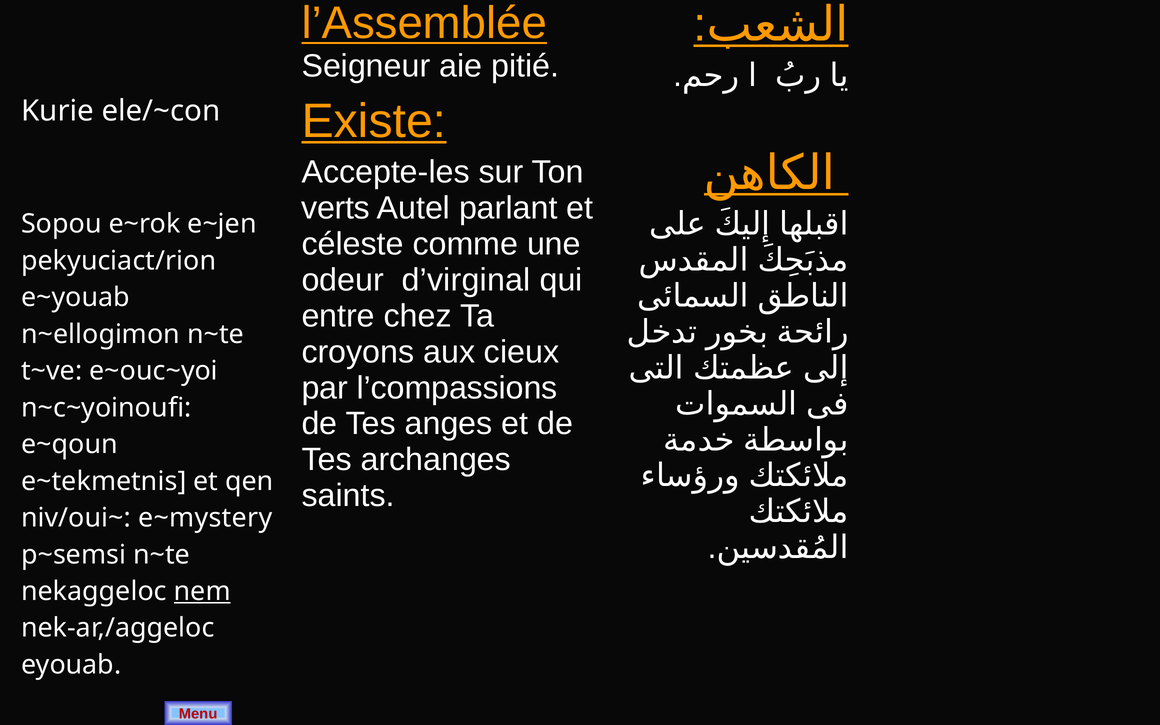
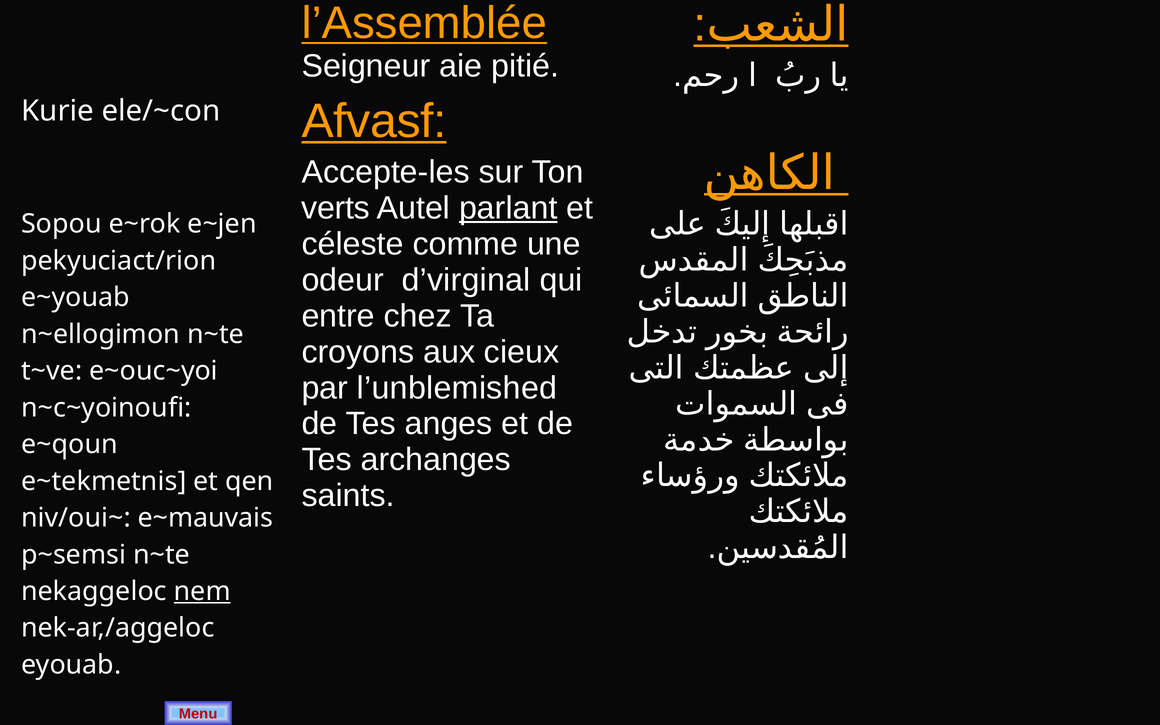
Existe: Existe -> Afvasf (374, 121)
parlant underline: none -> present (508, 208)
l’compassions: l’compassions -> l’unblemished (457, 388)
e~mystery: e~mystery -> e~mauvais (206, 518)
